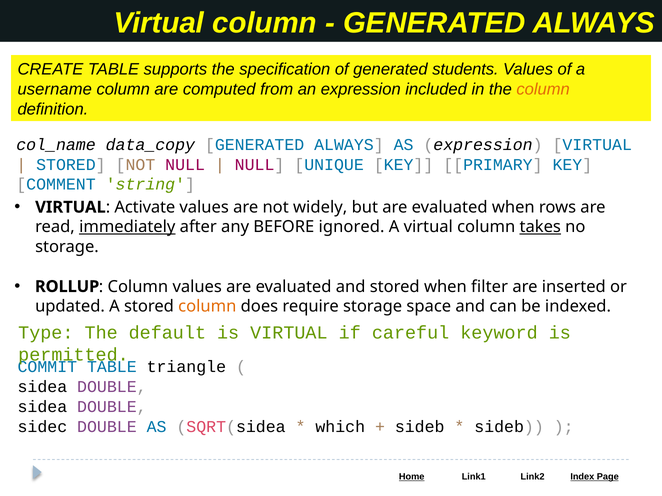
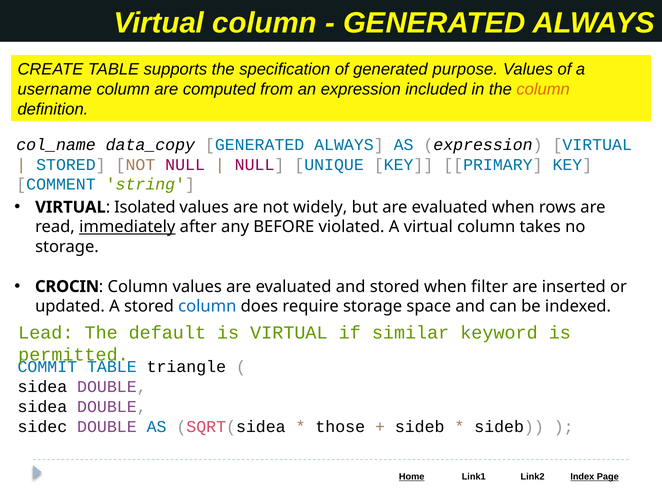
students: students -> purpose (465, 69)
Activate: Activate -> Isolated (145, 207)
ignored: ignored -> violated (352, 227)
takes underline: present -> none (540, 227)
ROLLUP: ROLLUP -> CROCIN (67, 287)
column colour: orange -> blue (207, 307)
Type: Type -> Lead (46, 333)
careful: careful -> similar (411, 333)
which: which -> those (340, 427)
